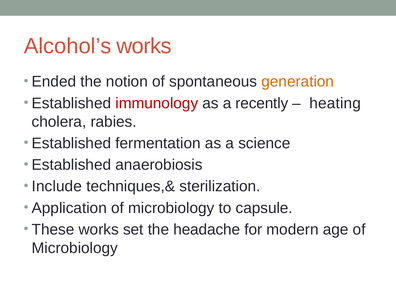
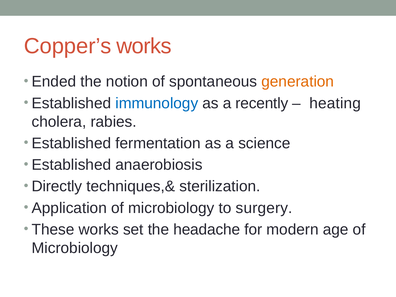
Alcohol’s: Alcohol’s -> Copper’s (68, 46)
immunology colour: red -> blue (157, 103)
Include: Include -> Directly (57, 186)
capsule: capsule -> surgery (264, 208)
